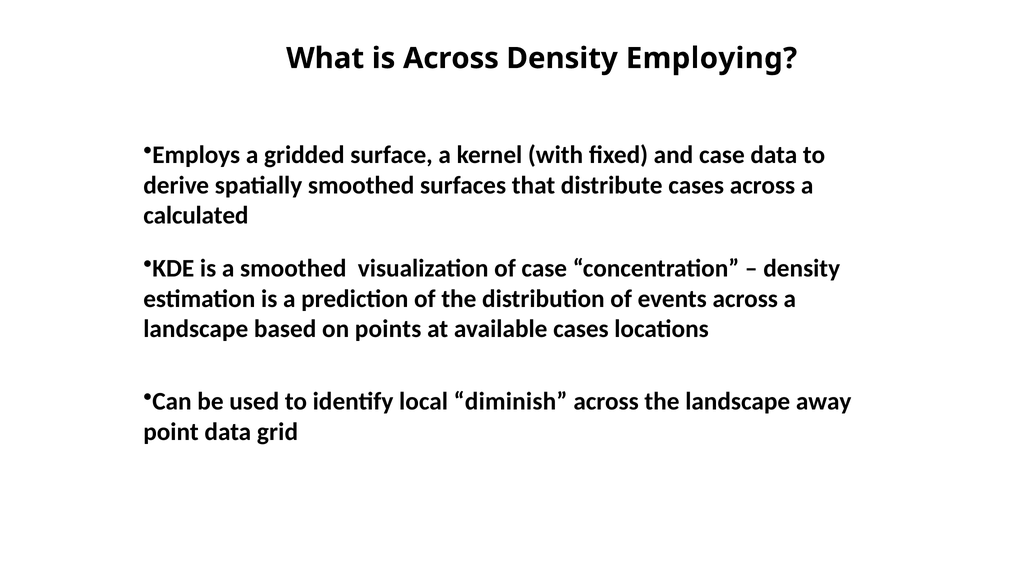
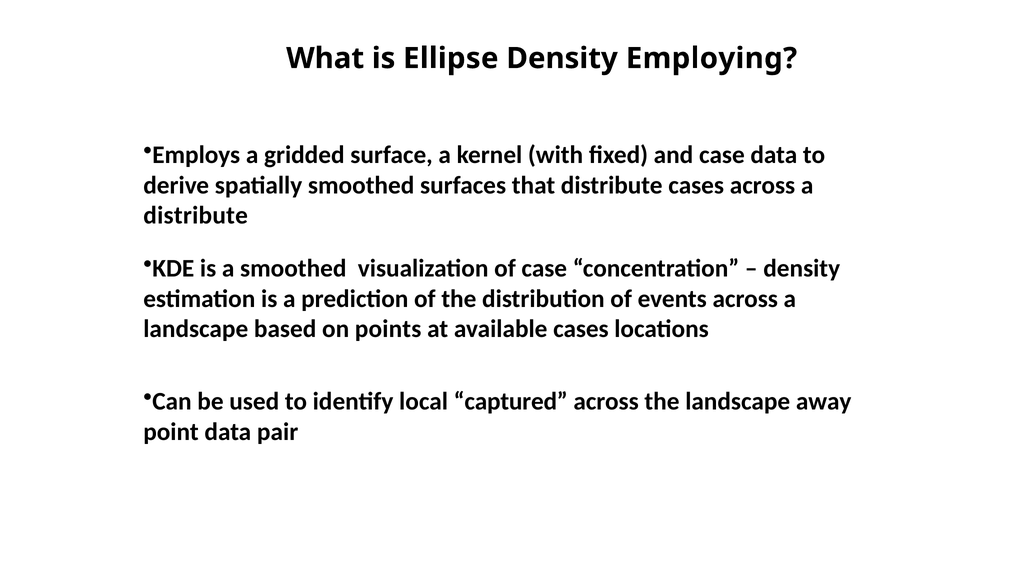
is Across: Across -> Ellipse (451, 58)
calculated: calculated -> distribute (196, 216)
diminish: diminish -> captured (511, 401)
grid: grid -> pair (278, 432)
